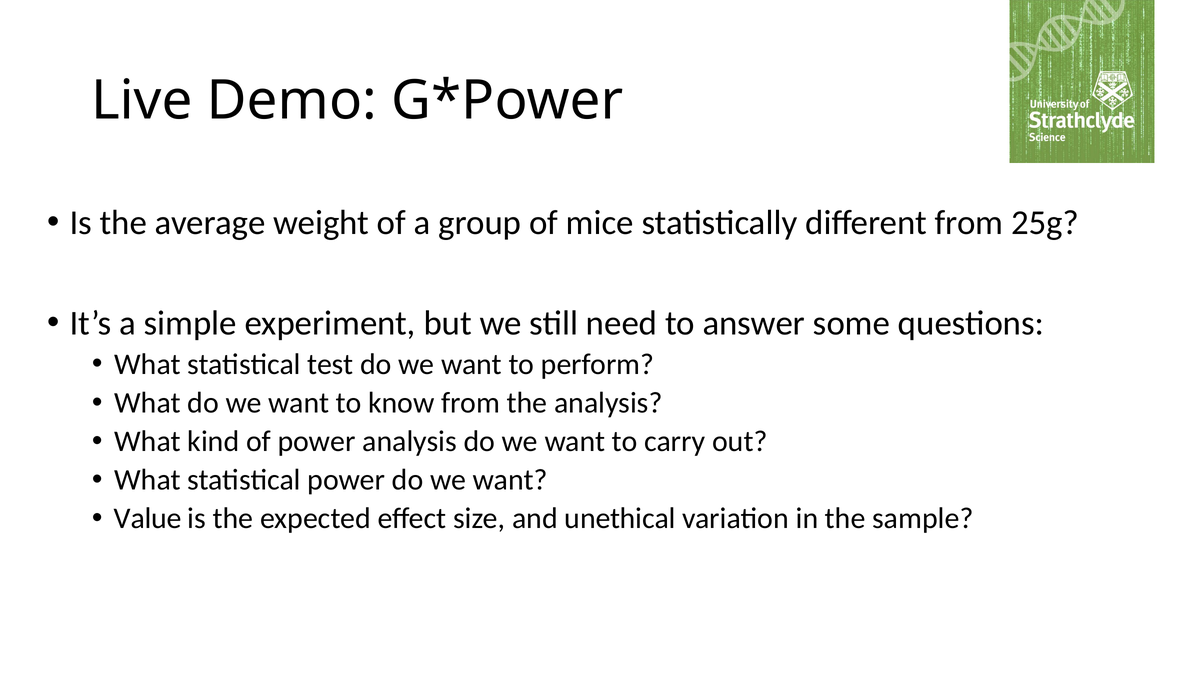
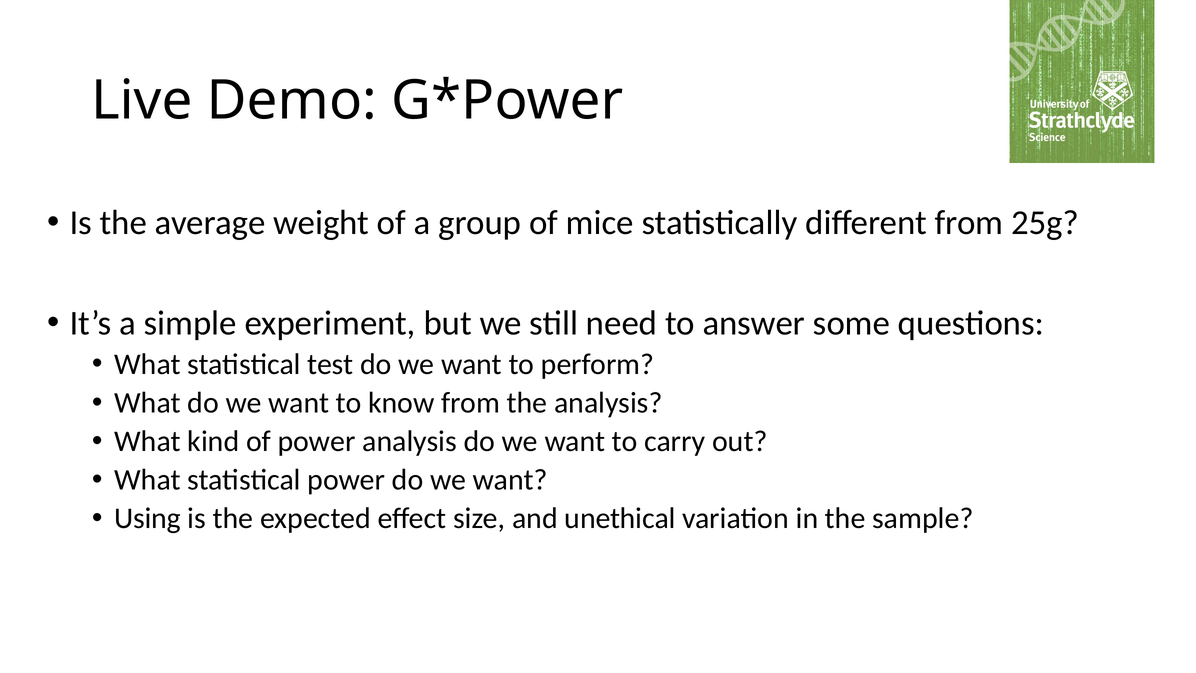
Value: Value -> Using (148, 518)
